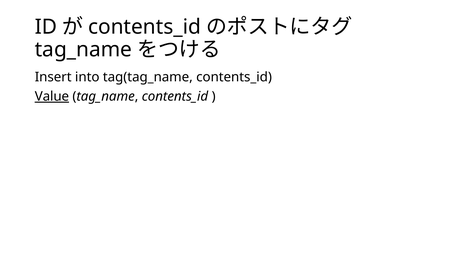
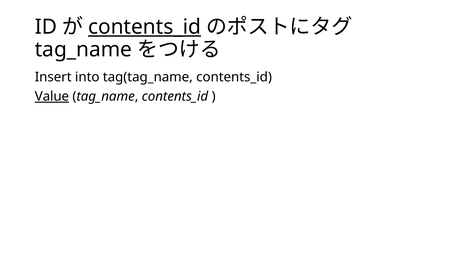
contents_id underline: none -> present (144, 27)
